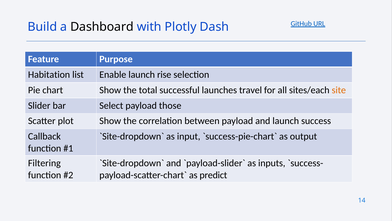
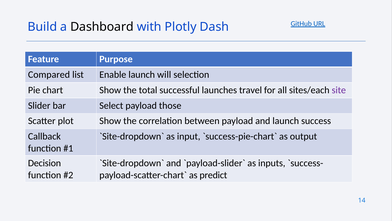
Habitation: Habitation -> Compared (49, 74)
rise: rise -> will (164, 74)
site colour: orange -> purple (339, 90)
Filtering: Filtering -> Decision (44, 163)
